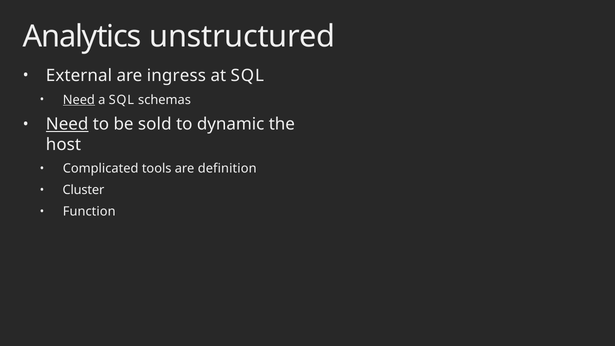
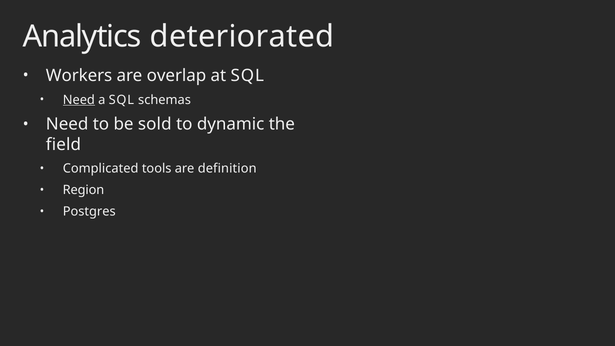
unstructured: unstructured -> deteriorated (242, 37)
External: External -> Workers (79, 76)
ingress: ingress -> overlap (176, 76)
Need underline: present -> none (67, 124)
host: host -> field (63, 145)
Cluster: Cluster -> Region (83, 190)
Function: Function -> Postgres (89, 212)
